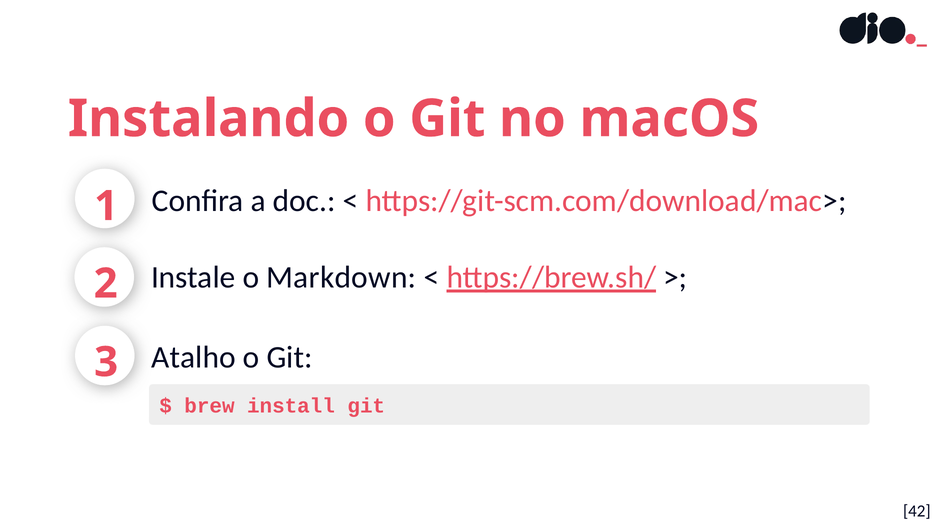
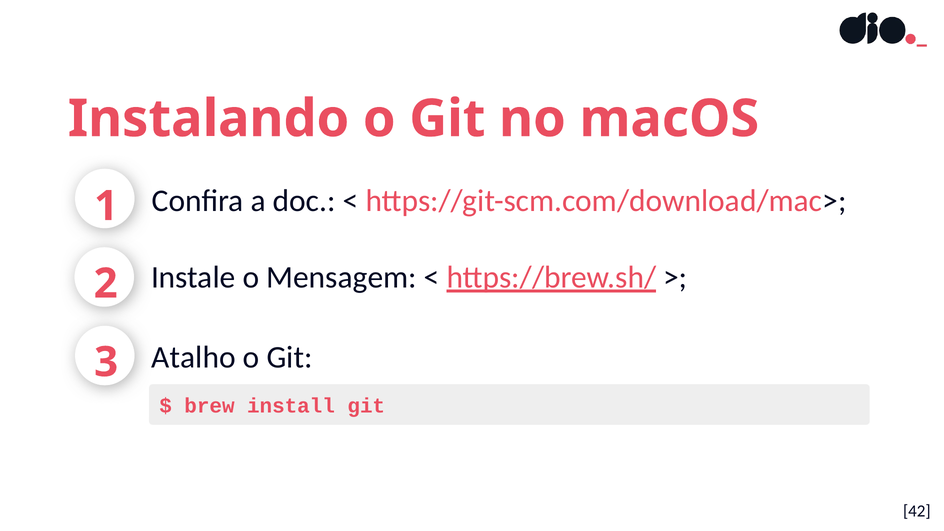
Markdown: Markdown -> Mensagem (341, 277)
